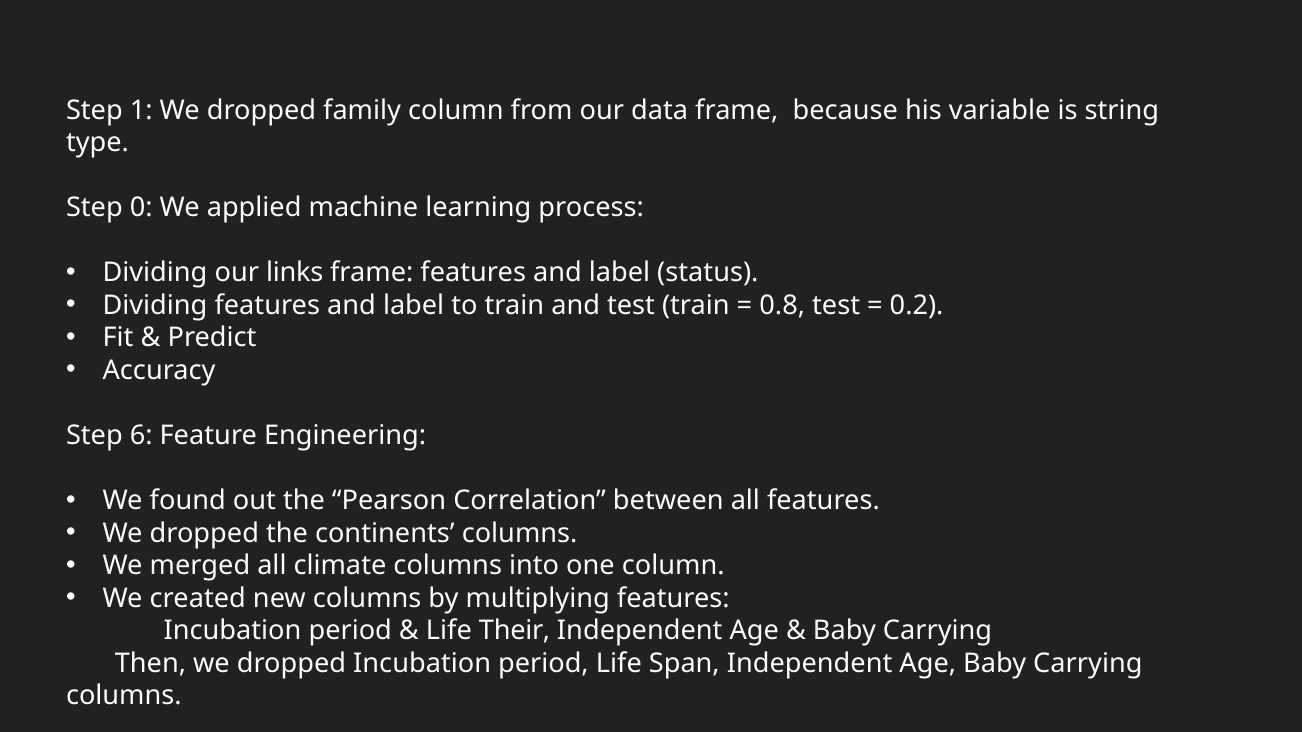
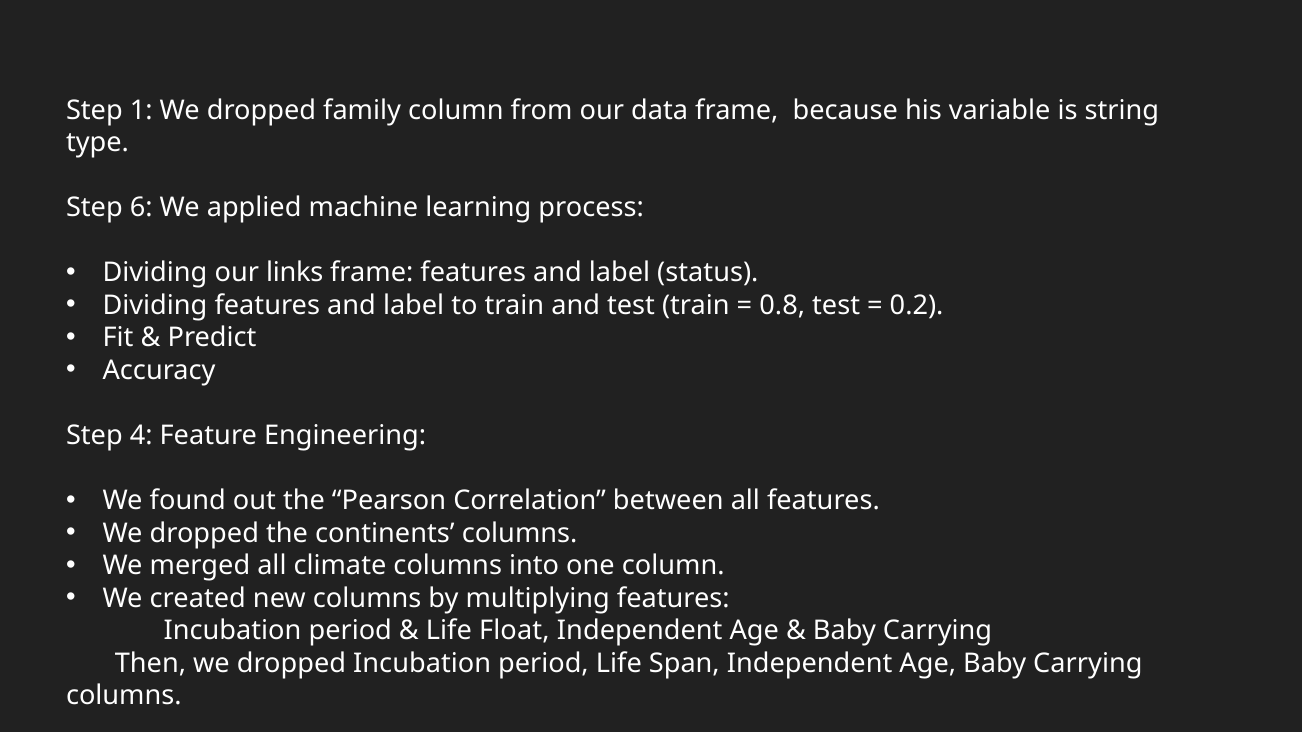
0: 0 -> 6 (141, 208)
6: 6 -> 4 (141, 436)
Their: Their -> Float (514, 631)
